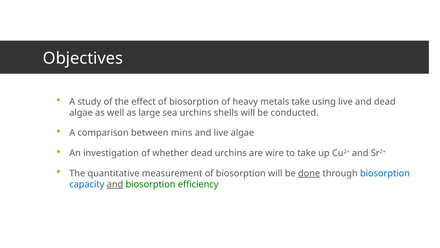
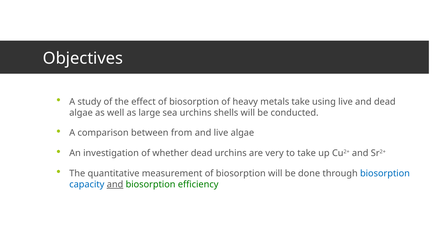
mins: mins -> from (182, 133)
wire: wire -> very (275, 153)
done underline: present -> none (309, 173)
